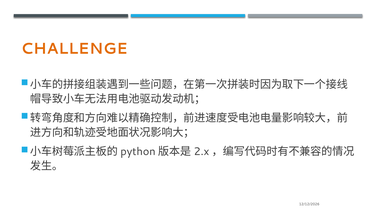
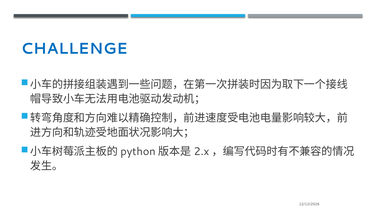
CHALLENGE colour: orange -> blue (74, 49)
